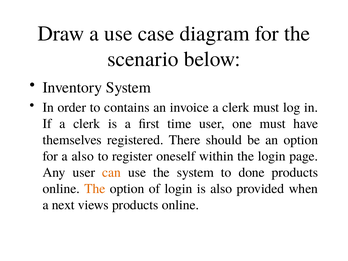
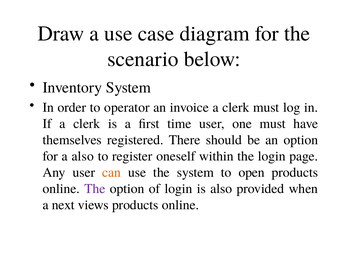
contains: contains -> operator (127, 107)
done: done -> open (252, 172)
The colour: orange -> purple (95, 189)
